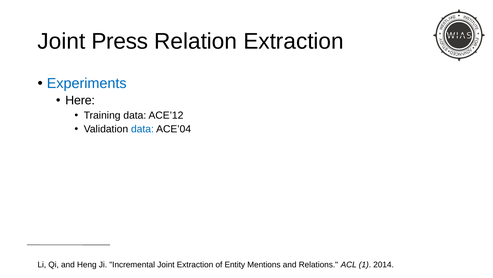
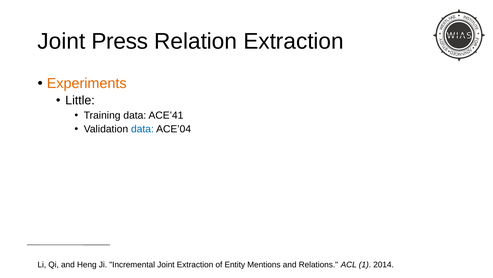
Experiments colour: blue -> orange (87, 83)
Here: Here -> Little (80, 100)
ACE’12: ACE’12 -> ACE’41 (166, 115)
